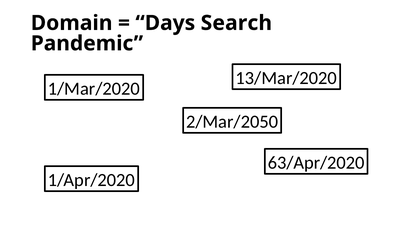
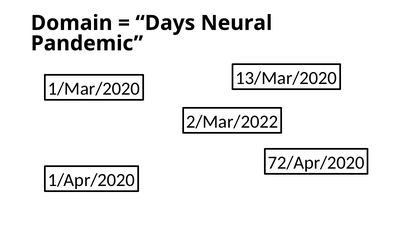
Search: Search -> Neural (236, 23)
2/Mar/2050: 2/Mar/2050 -> 2/Mar/2022 (232, 121)
63/Apr/2020: 63/Apr/2020 -> 72/Apr/2020 (316, 162)
